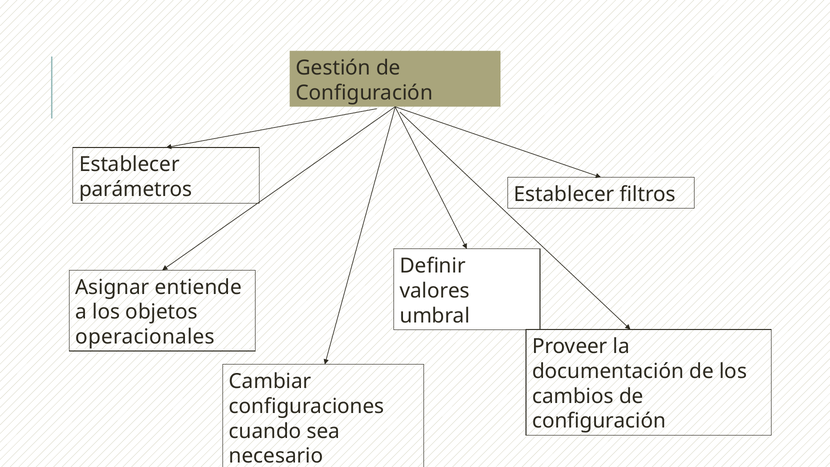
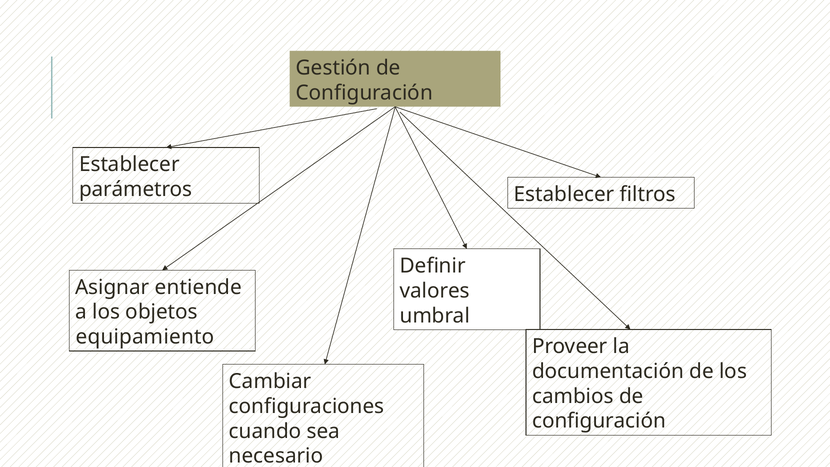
operacionales: operacionales -> equipamiento (145, 337)
